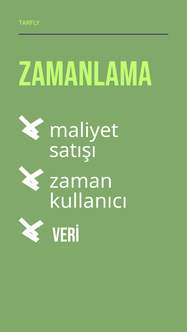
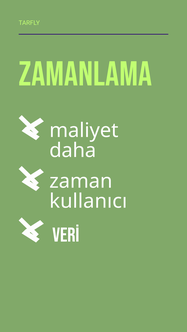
satışı: satışı -> daha (73, 151)
